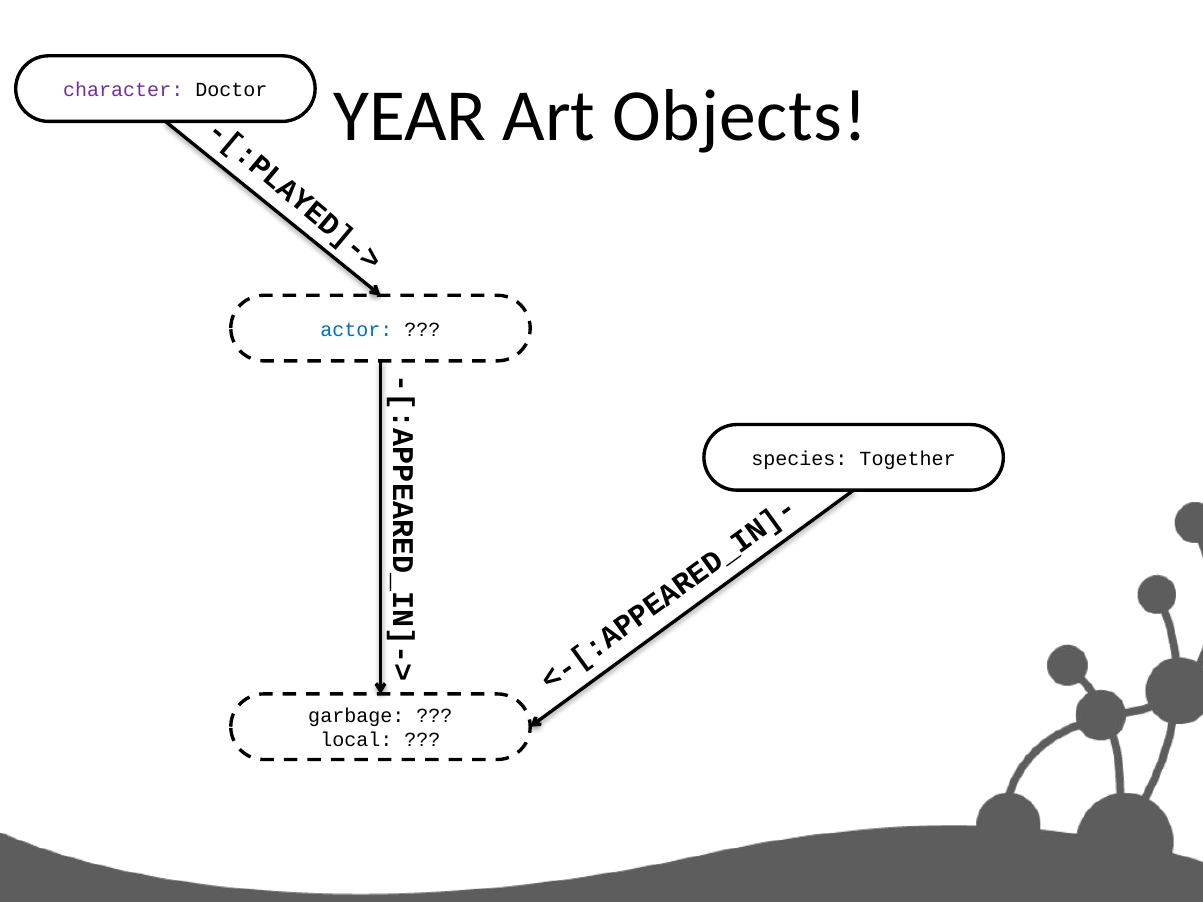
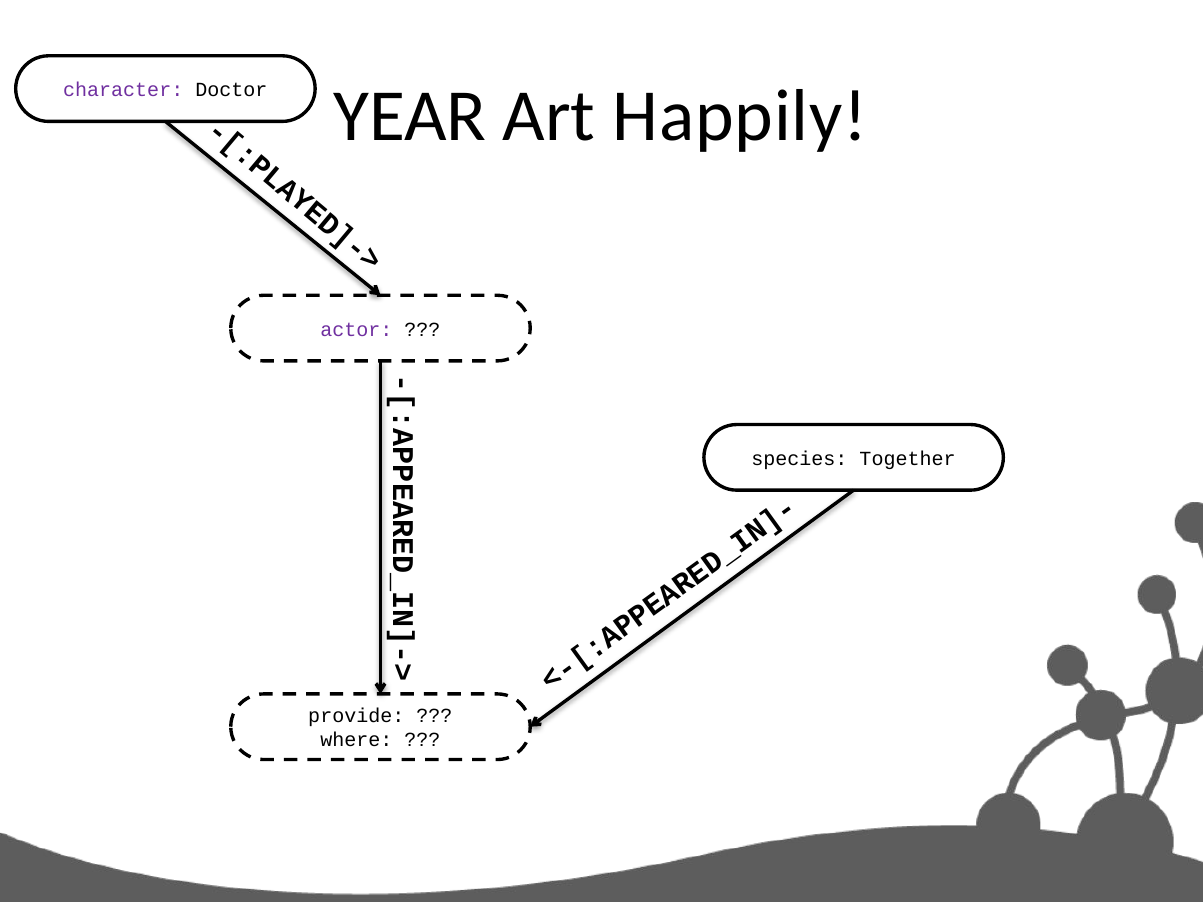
Objects: Objects -> Happily (740, 116)
actor colour: blue -> purple (356, 330)
garbage: garbage -> provide (356, 716)
local: local -> where (356, 740)
